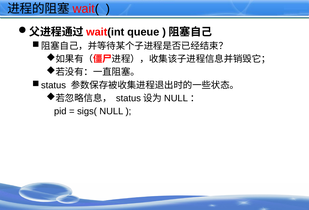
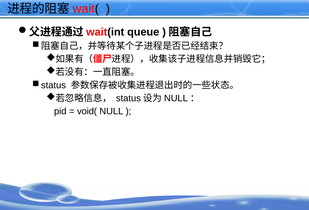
sigs(: sigs( -> void( (87, 111)
